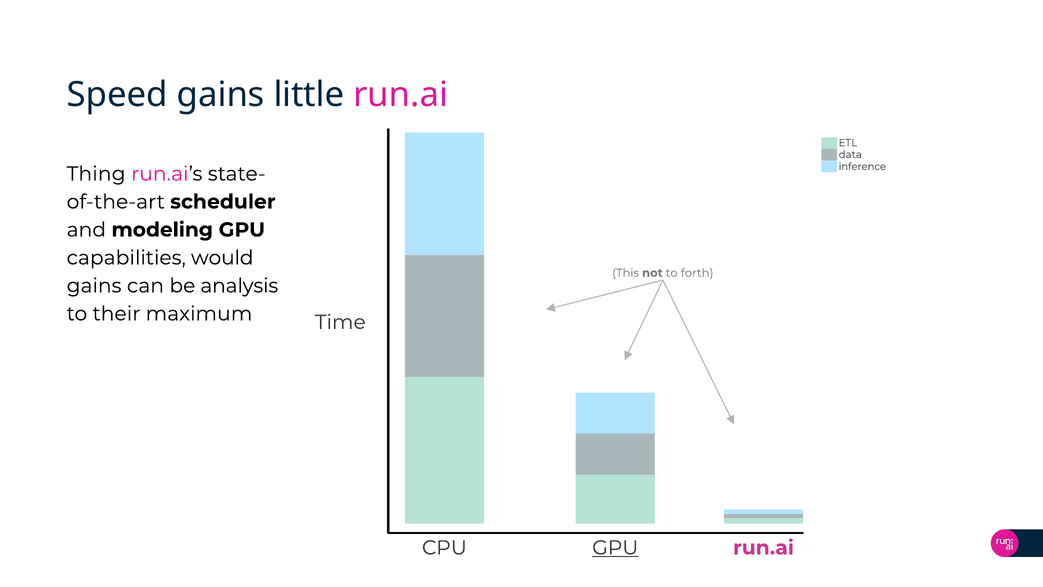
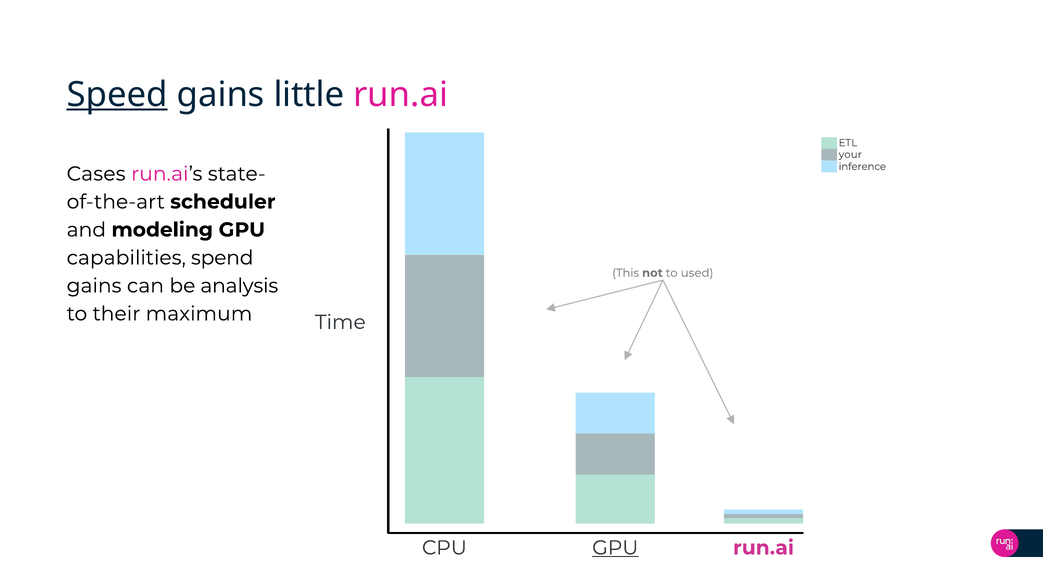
Speed underline: none -> present (117, 95)
data: data -> your (850, 154)
Thing: Thing -> Cases (96, 174)
would: would -> spend (222, 258)
forth: forth -> used (697, 273)
